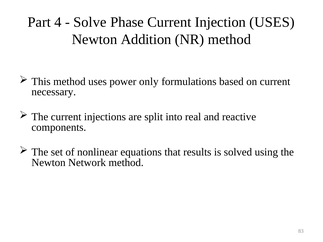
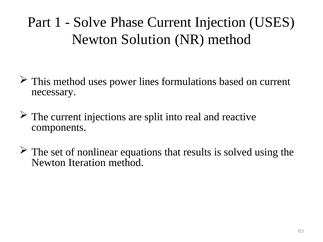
4: 4 -> 1 (58, 22)
Addition: Addition -> Solution (146, 40)
only: only -> lines (149, 82)
Network: Network -> Iteration (87, 163)
